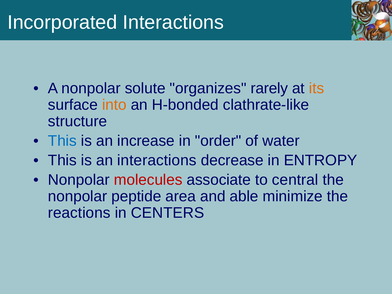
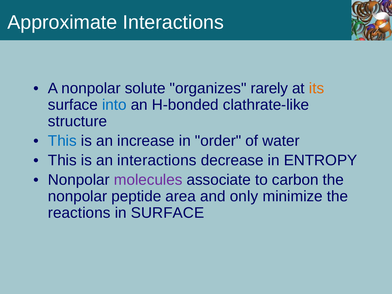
Incorporated: Incorporated -> Approximate (62, 22)
into colour: orange -> blue (114, 105)
molecules colour: red -> purple (148, 180)
central: central -> carbon (295, 180)
able: able -> only (244, 196)
in CENTERS: CENTERS -> SURFACE (168, 213)
